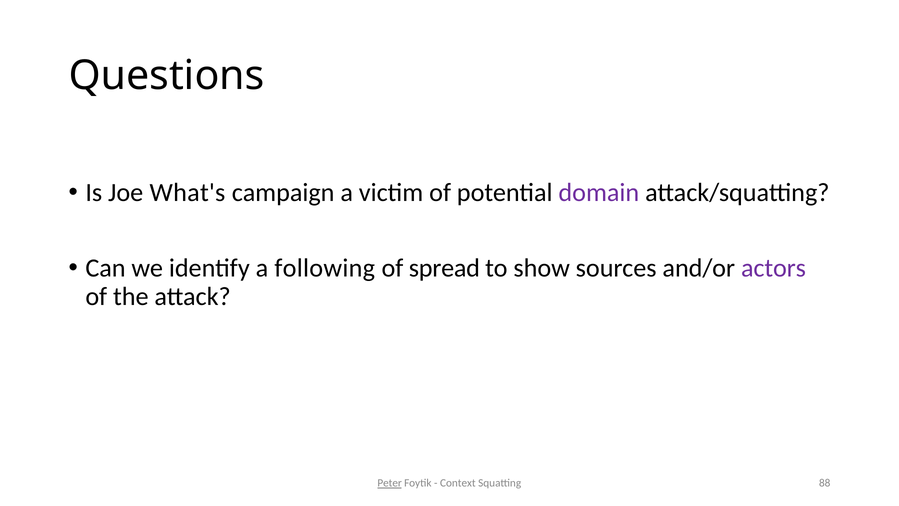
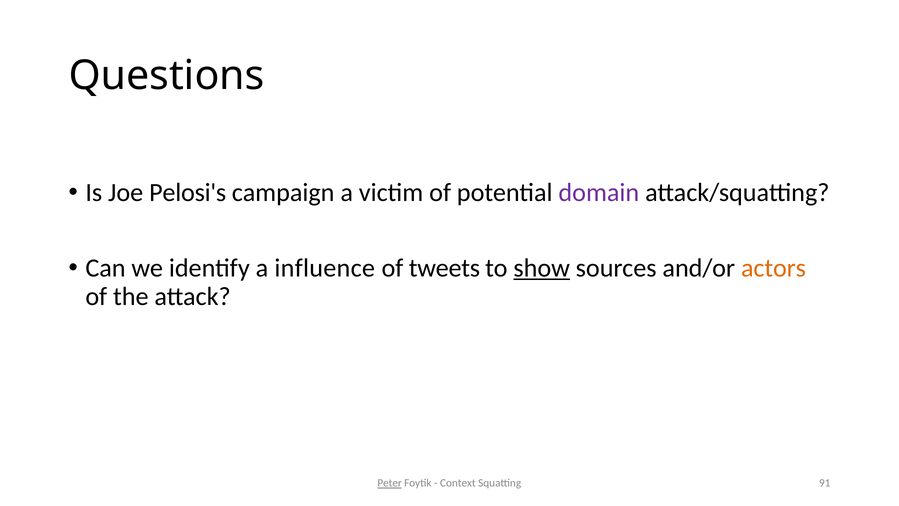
What's: What's -> Pelosi's (188, 193)
following: following -> influence (325, 268)
spread: spread -> tweets (444, 268)
show underline: none -> present (542, 268)
actors colour: purple -> orange (774, 268)
88: 88 -> 91 (825, 483)
